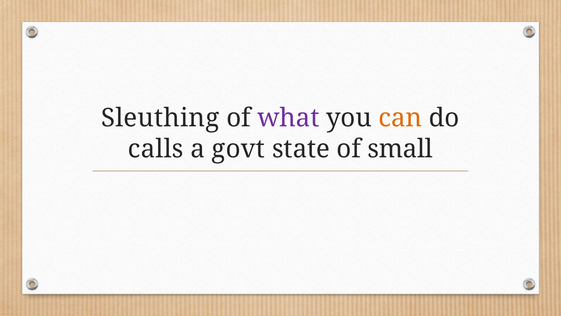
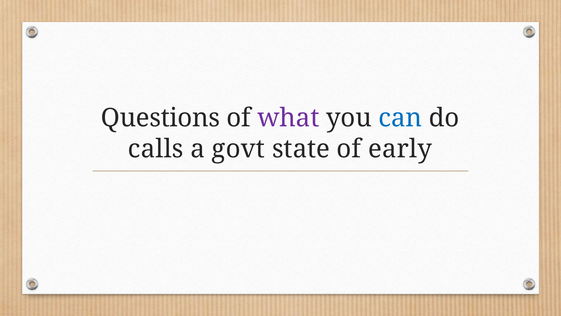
Sleuthing: Sleuthing -> Questions (160, 118)
can colour: orange -> blue (400, 118)
small: small -> early (400, 149)
